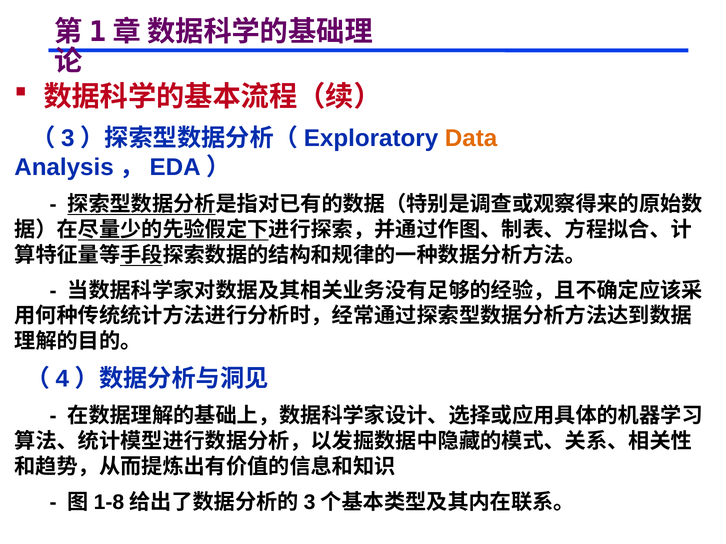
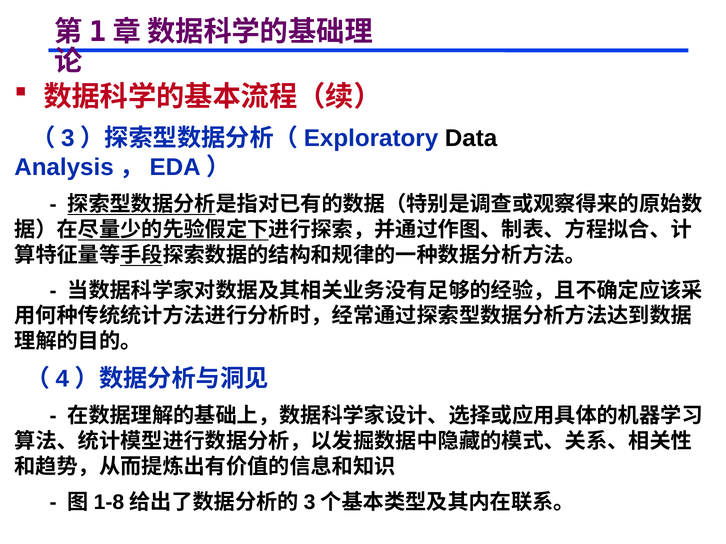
Data colour: orange -> black (471, 138)
